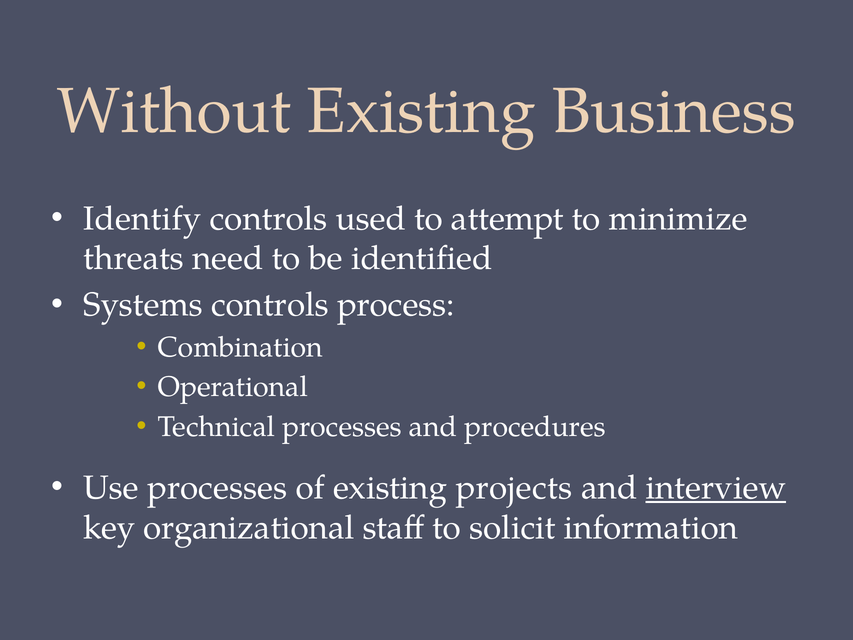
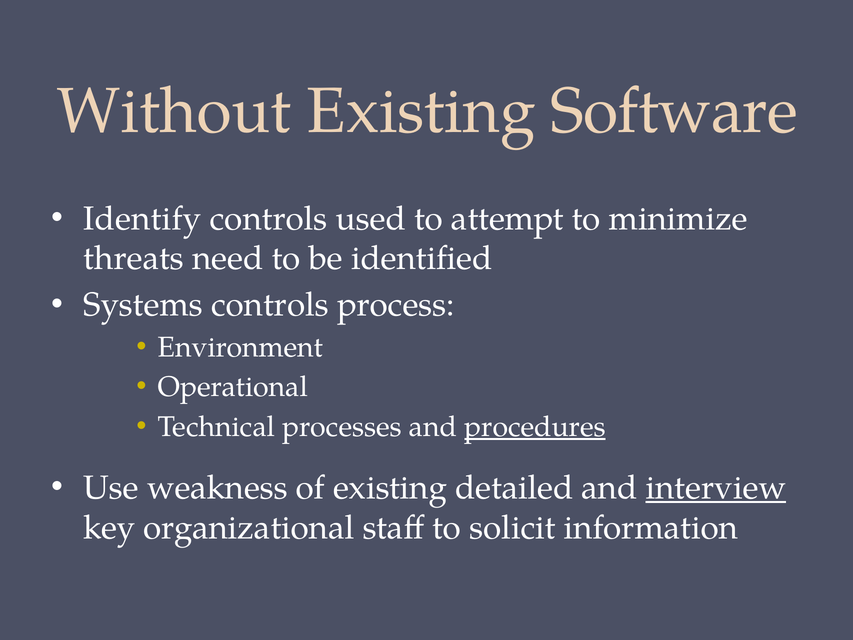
Business: Business -> Software (674, 111)
Combination: Combination -> Environment (240, 347)
procedures underline: none -> present (535, 427)
Use processes: processes -> weakness (217, 488)
projects: projects -> detailed (514, 488)
